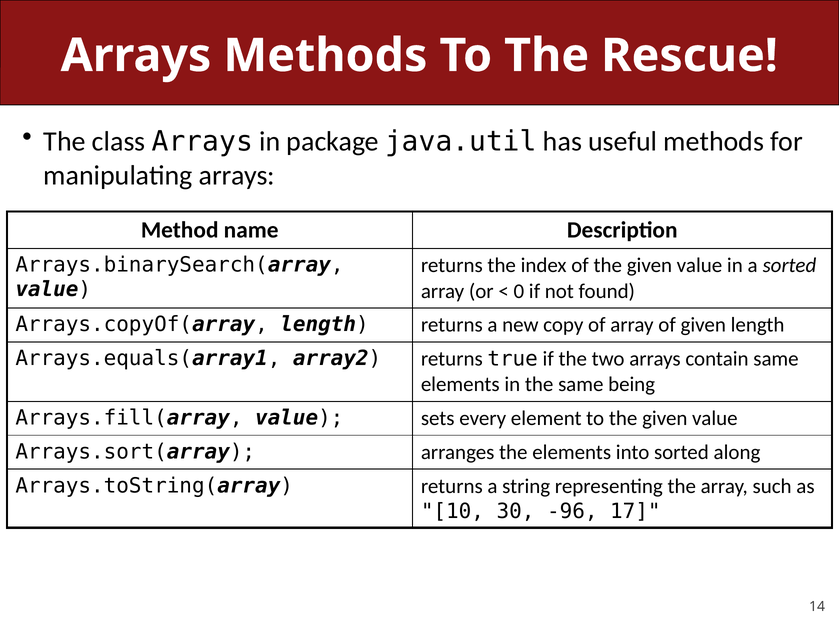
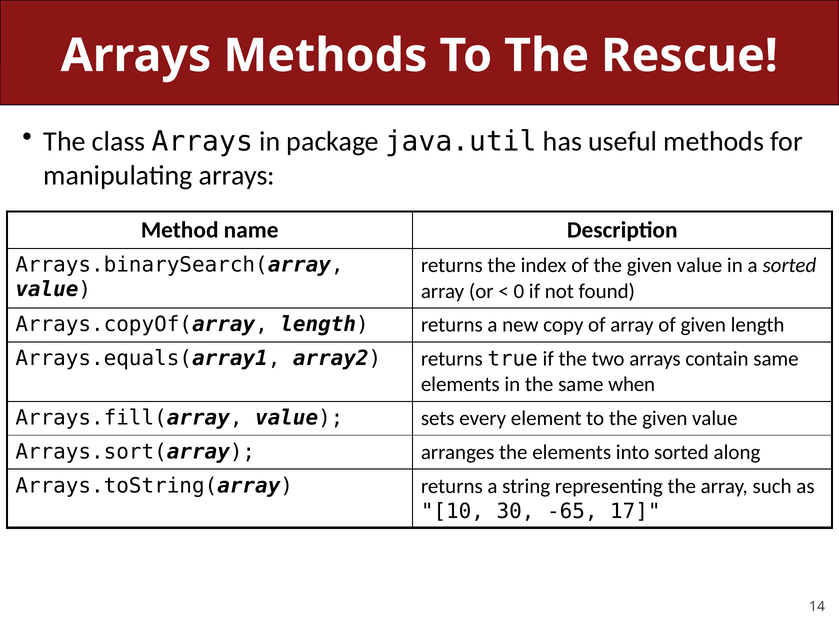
being: being -> when (632, 385)
-96: -96 -> -65 (572, 512)
